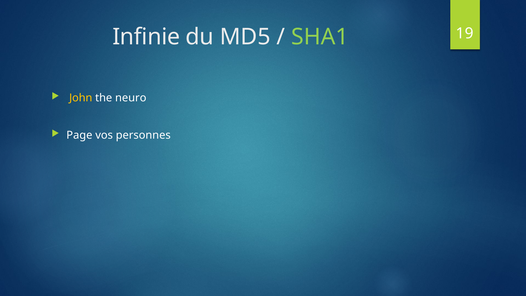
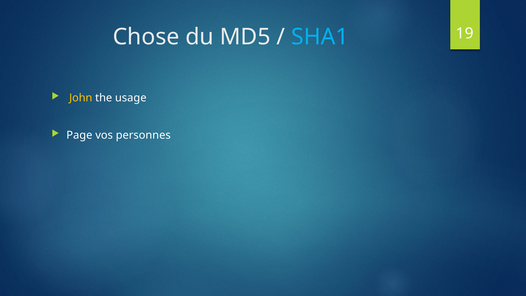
Infinie: Infinie -> Chose (146, 37)
SHA1 colour: light green -> light blue (320, 37)
neuro: neuro -> usage (131, 98)
